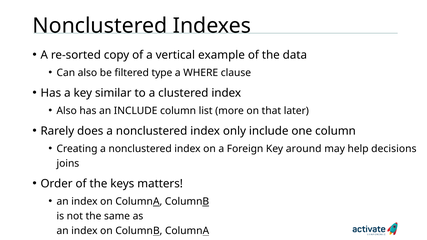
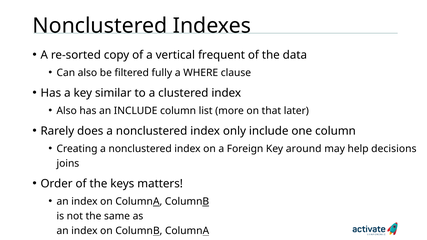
example: example -> frequent (222, 55)
type: type -> fully (162, 73)
